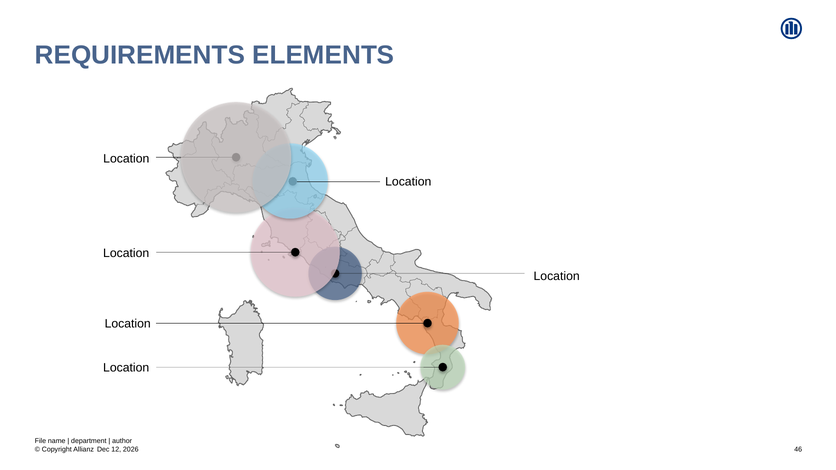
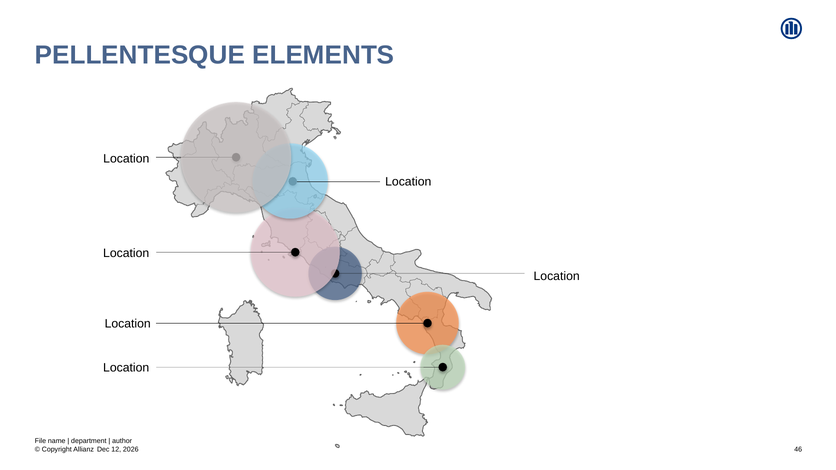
REQUIREMENTS: REQUIREMENTS -> PELLENTESQUE (140, 55)
